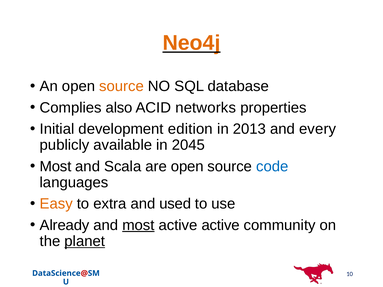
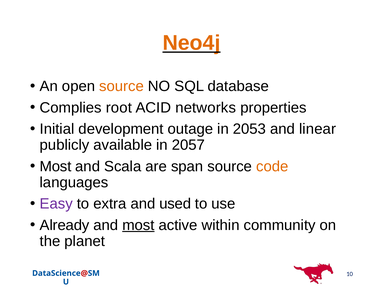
also: also -> root (119, 108)
edition: edition -> outage (190, 129)
2013: 2013 -> 2053 (249, 129)
every: every -> linear (318, 129)
2045: 2045 -> 2057 (188, 145)
are open: open -> span (187, 167)
code colour: blue -> orange (272, 167)
Easy colour: orange -> purple (56, 204)
active active: active -> within (221, 225)
planet underline: present -> none (85, 241)
